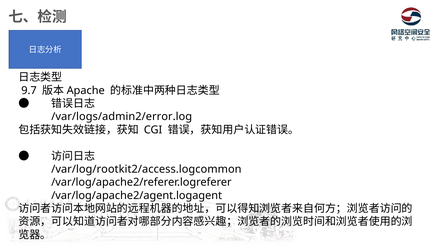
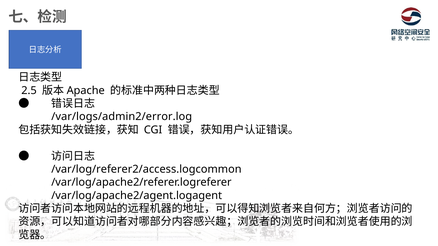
9.7: 9.7 -> 2.5 (29, 91)
/var/log/rootkit2/access.logcommon: /var/log/rootkit2/access.logcommon -> /var/log/referer2/access.logcommon (146, 169)
